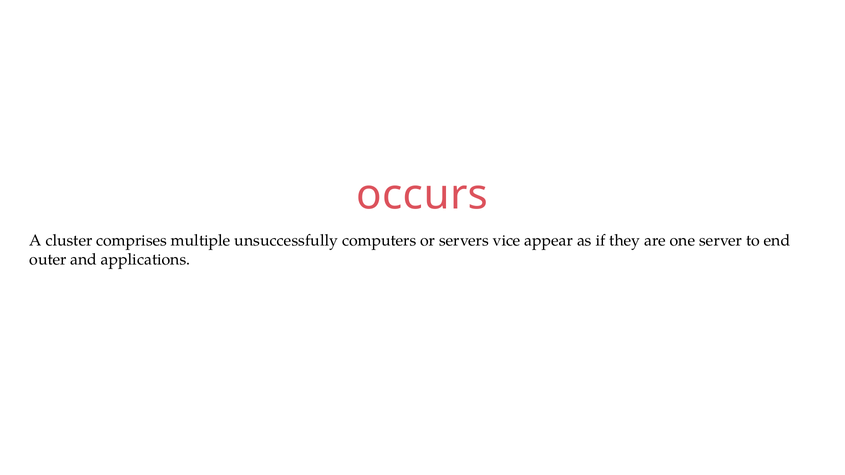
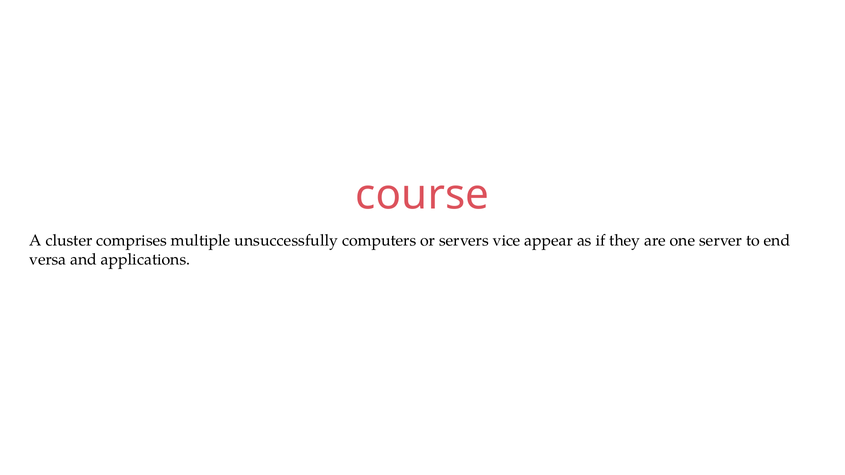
occurs: occurs -> course (422, 195)
outer: outer -> versa (48, 260)
